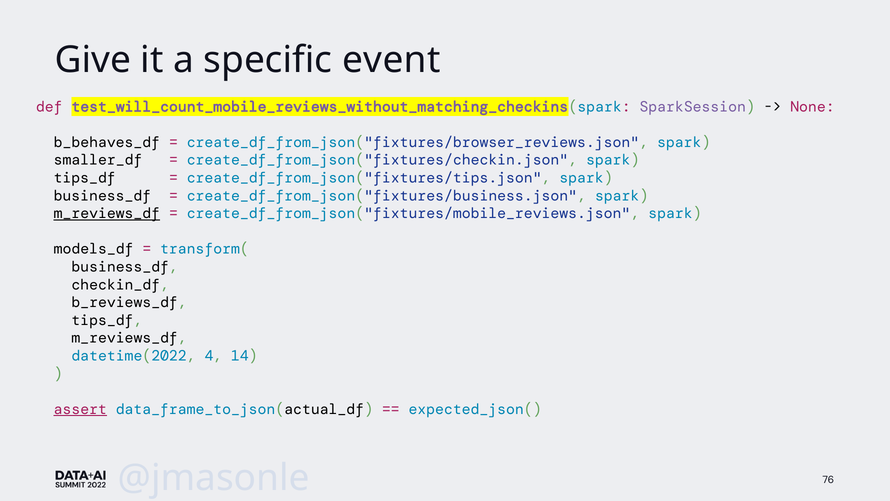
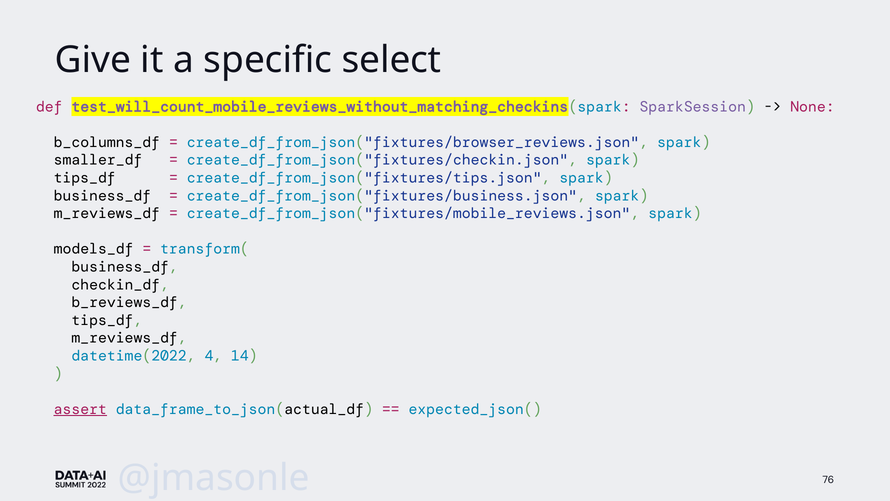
event: event -> select (392, 60)
b_behaves_df: b_behaves_df -> b_columns_df (107, 142)
m_reviews_df underline: present -> none (107, 213)
